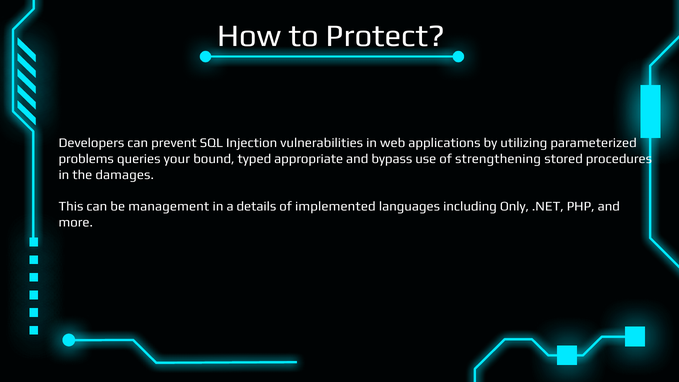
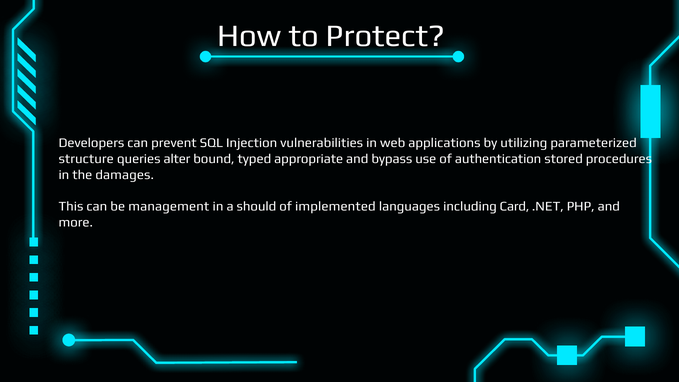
problems: problems -> structure (86, 159)
your: your -> alter (177, 159)
strengthening: strengthening -> authentication (498, 159)
details: details -> should (256, 206)
Only: Only -> Card (514, 206)
